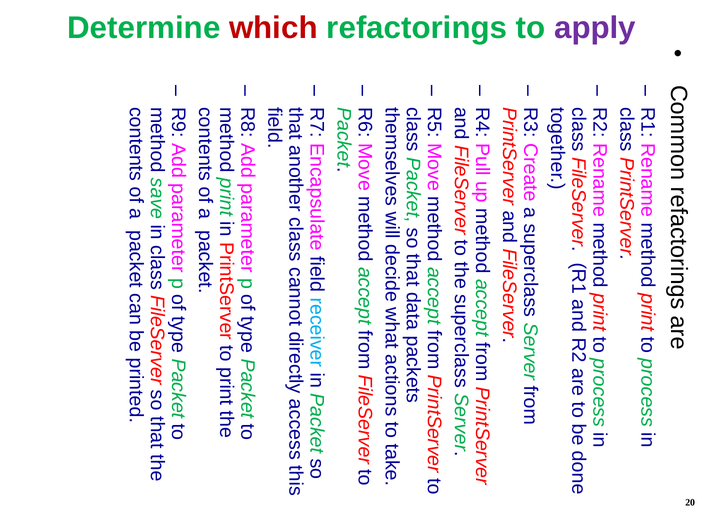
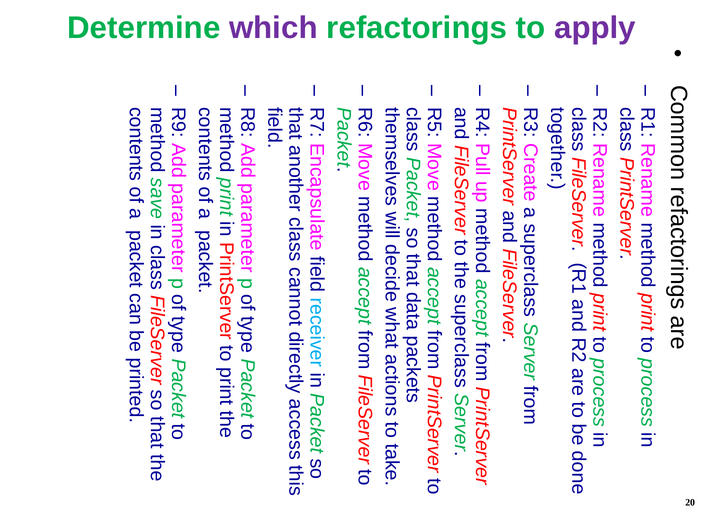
which colour: red -> purple (273, 28)
